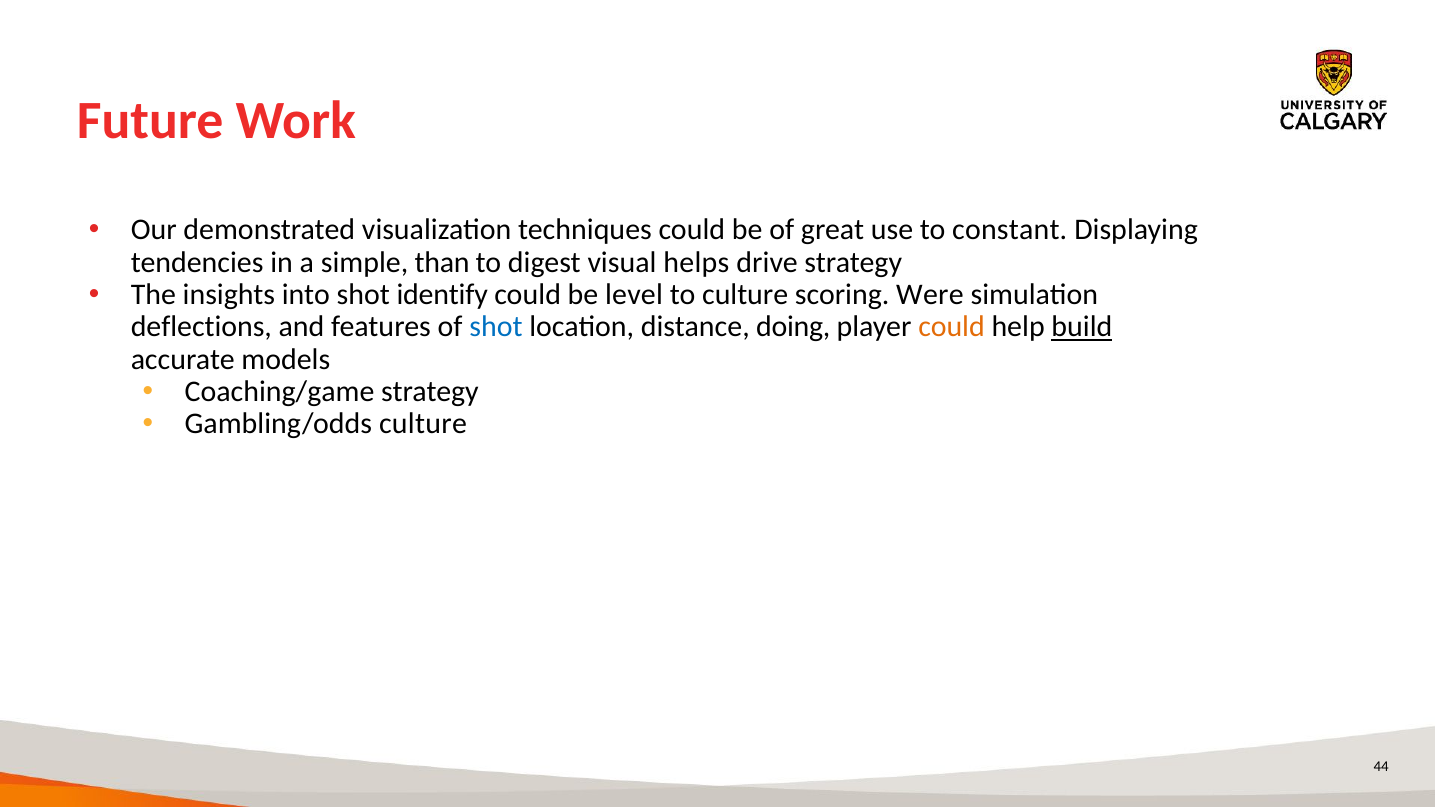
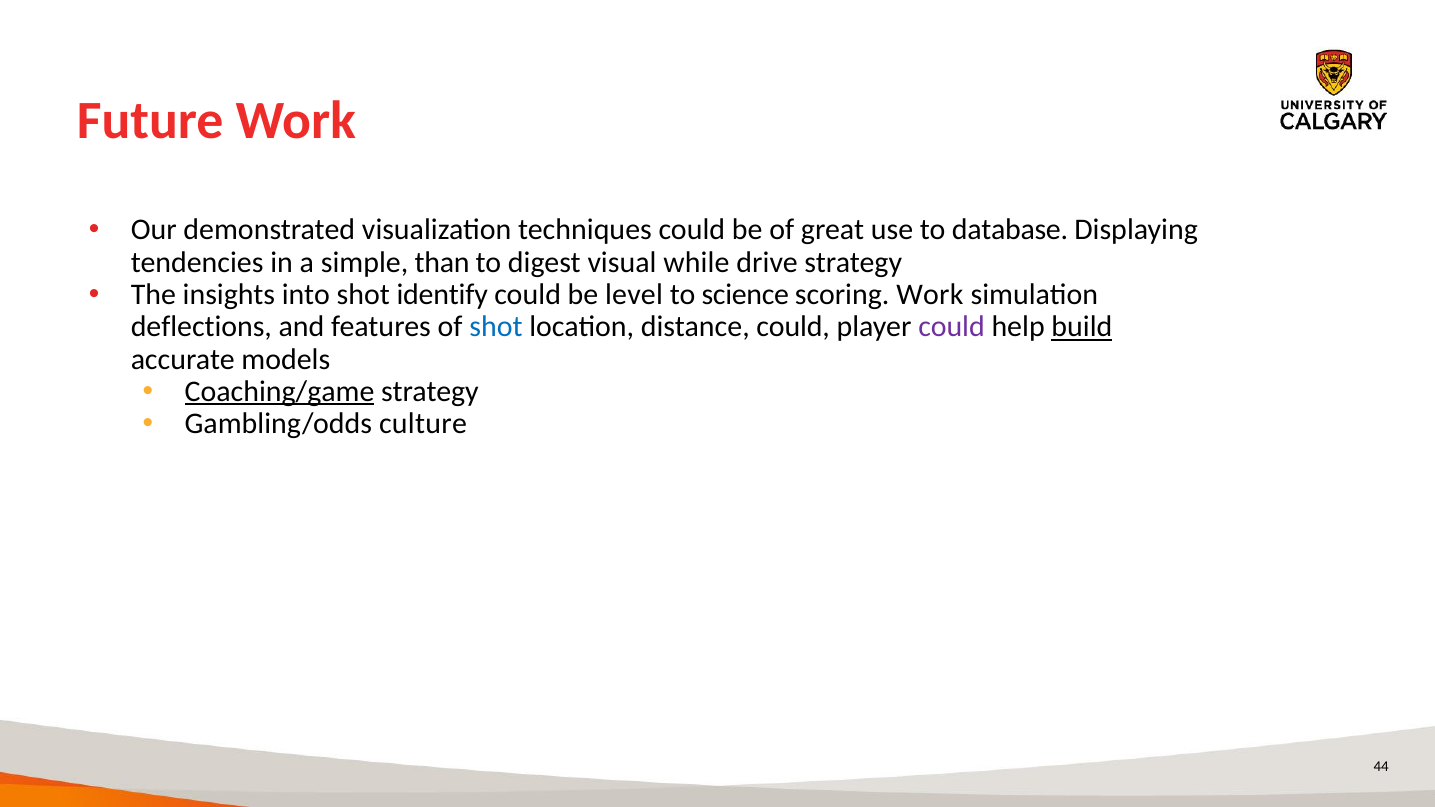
constant: constant -> database (1010, 230)
helps: helps -> while (696, 262)
to culture: culture -> science (745, 295)
scoring Were: Were -> Work (930, 295)
distance doing: doing -> could (793, 327)
could colour: orange -> purple (951, 327)
Coaching/game underline: none -> present (280, 392)
